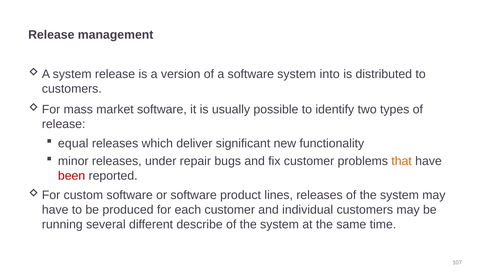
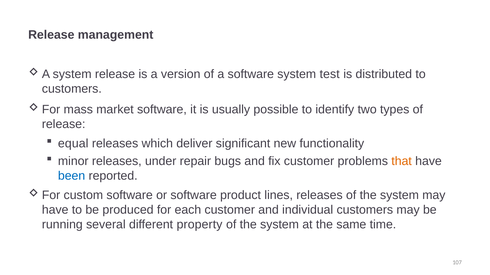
into: into -> test (330, 74)
been colour: red -> blue (72, 176)
describe: describe -> property (200, 225)
